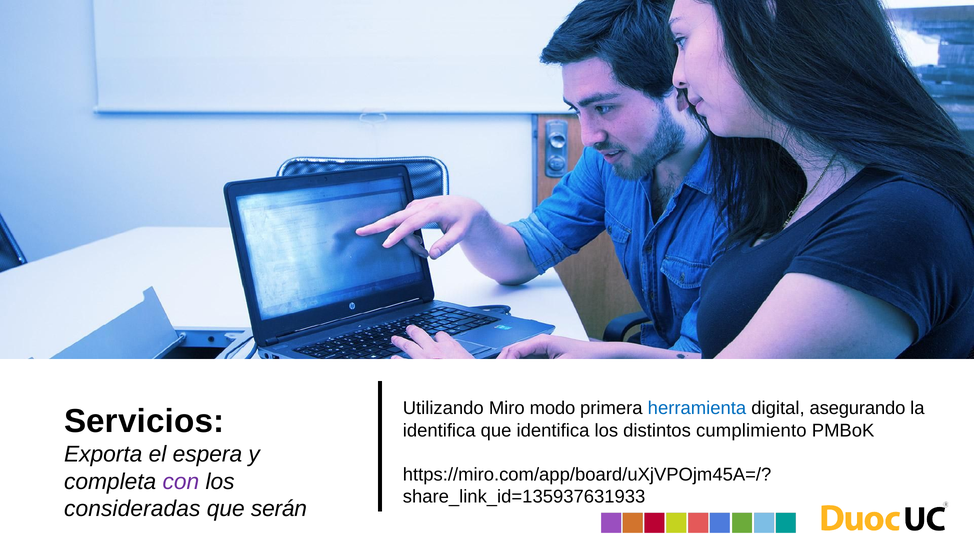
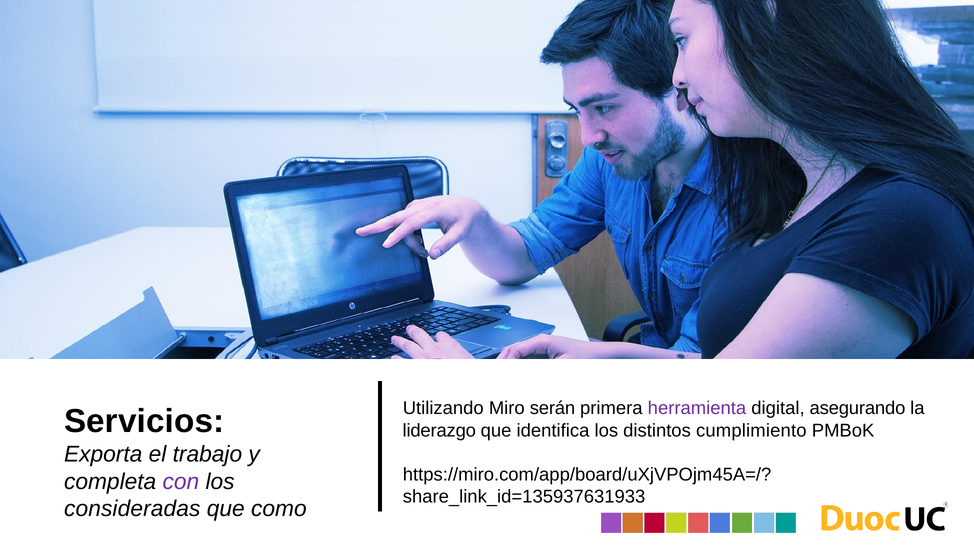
modo: modo -> serán (553, 408)
herramienta colour: blue -> purple (697, 408)
identifica: identifica -> liderazgo (439, 430)
espera: espera -> trabajo (207, 454)
serán: serán -> como (279, 509)
